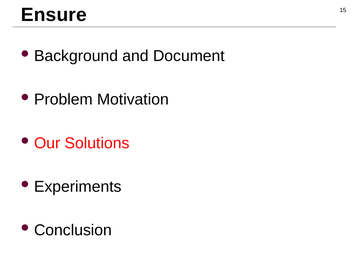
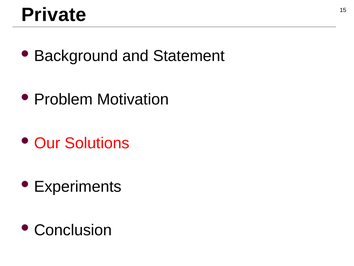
Ensure: Ensure -> Private (54, 15)
Document: Document -> Statement (189, 56)
